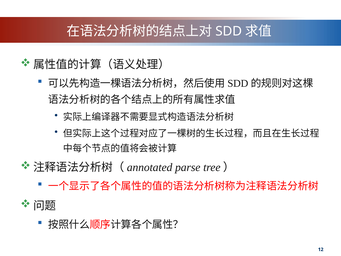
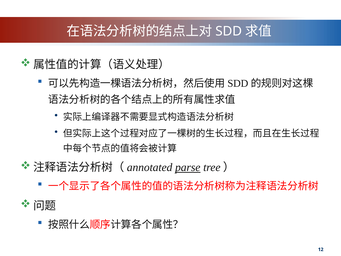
parse underline: none -> present (188, 167)
